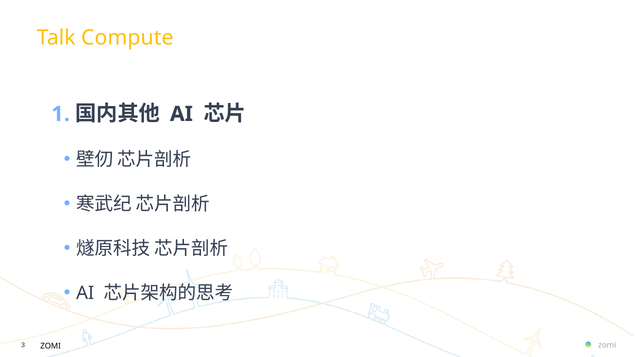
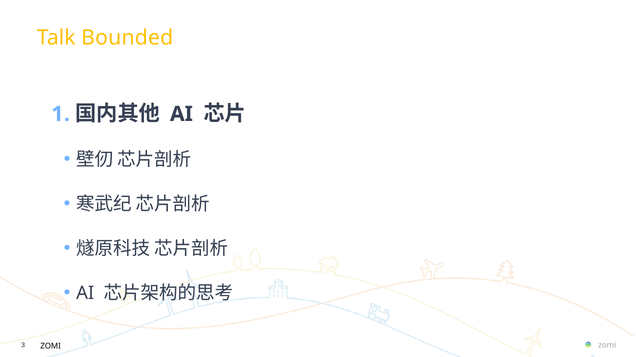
Compute: Compute -> Bounded (127, 38)
